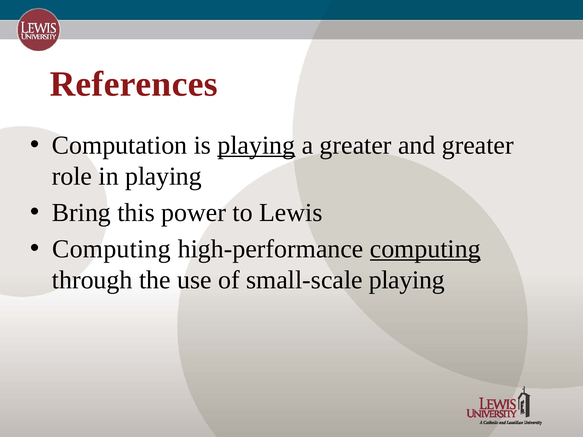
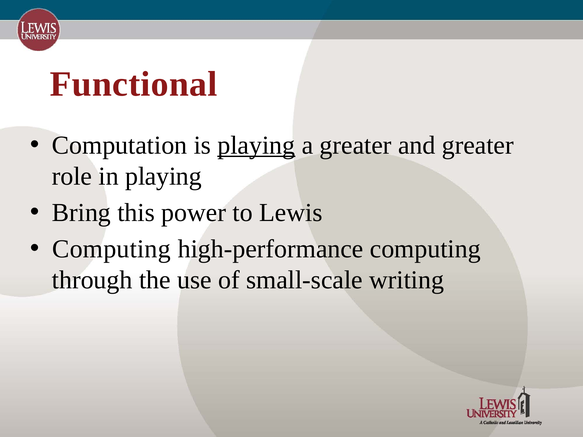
References: References -> Functional (134, 84)
computing underline: present -> none (425, 249)
small-scale playing: playing -> writing (407, 280)
